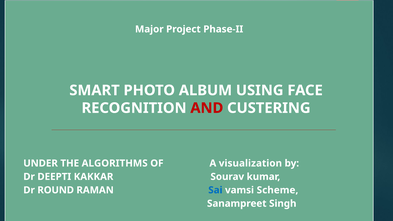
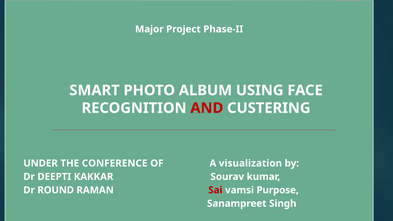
ALGORITHMS: ALGORITHMS -> CONFERENCE (115, 163)
Sai colour: blue -> red (215, 190)
Scheme: Scheme -> Purpose (278, 190)
